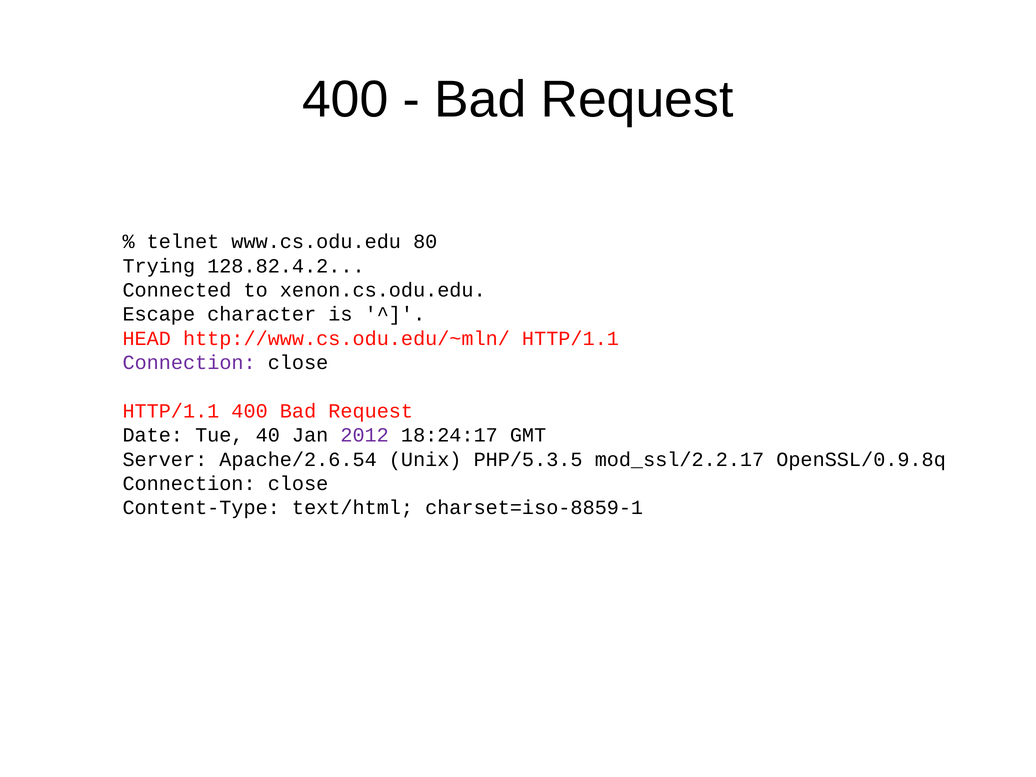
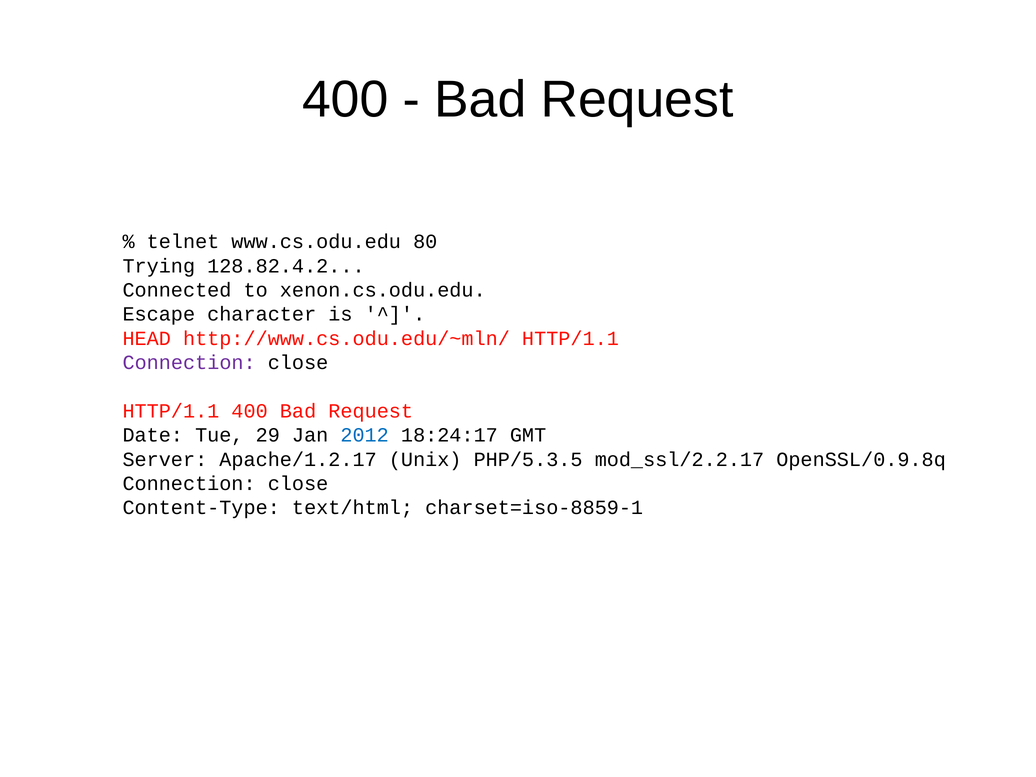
40: 40 -> 29 (268, 435)
2012 colour: purple -> blue (365, 435)
Apache/2.6.54: Apache/2.6.54 -> Apache/1.2.17 (298, 459)
